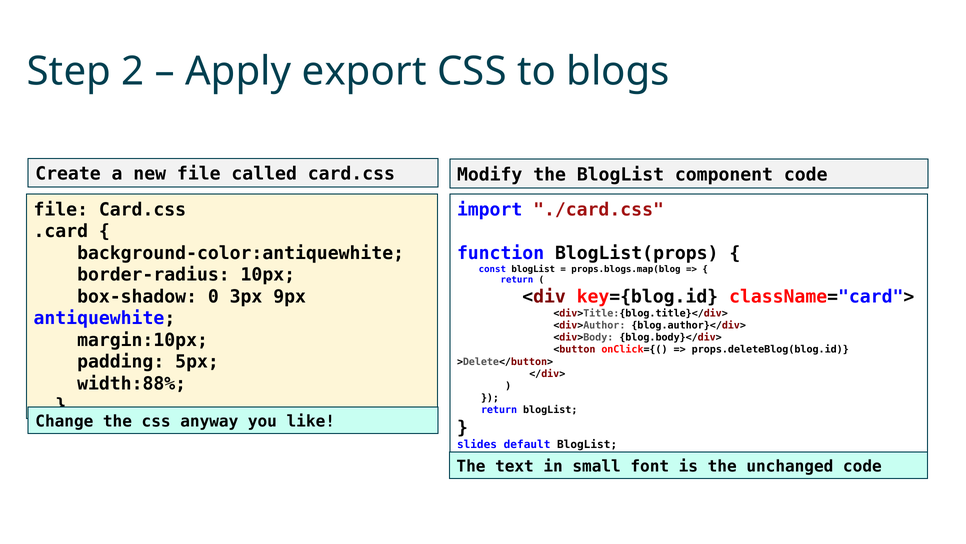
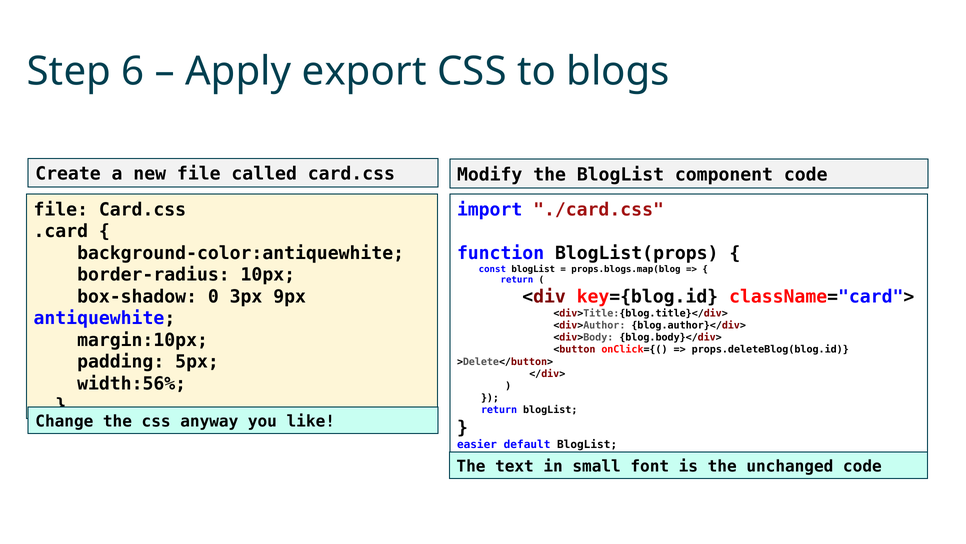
2: 2 -> 6 (133, 71)
width:88%: width:88% -> width:56% (132, 383)
slides: slides -> easier (477, 444)
